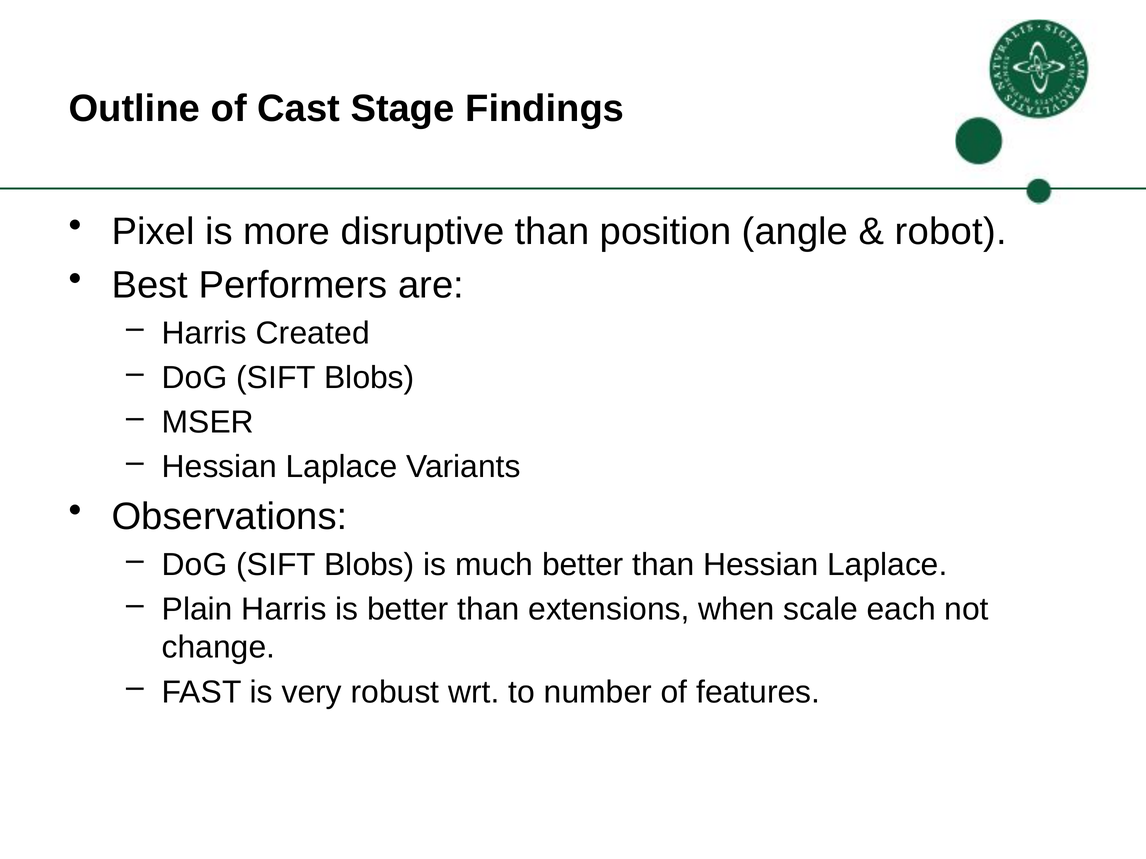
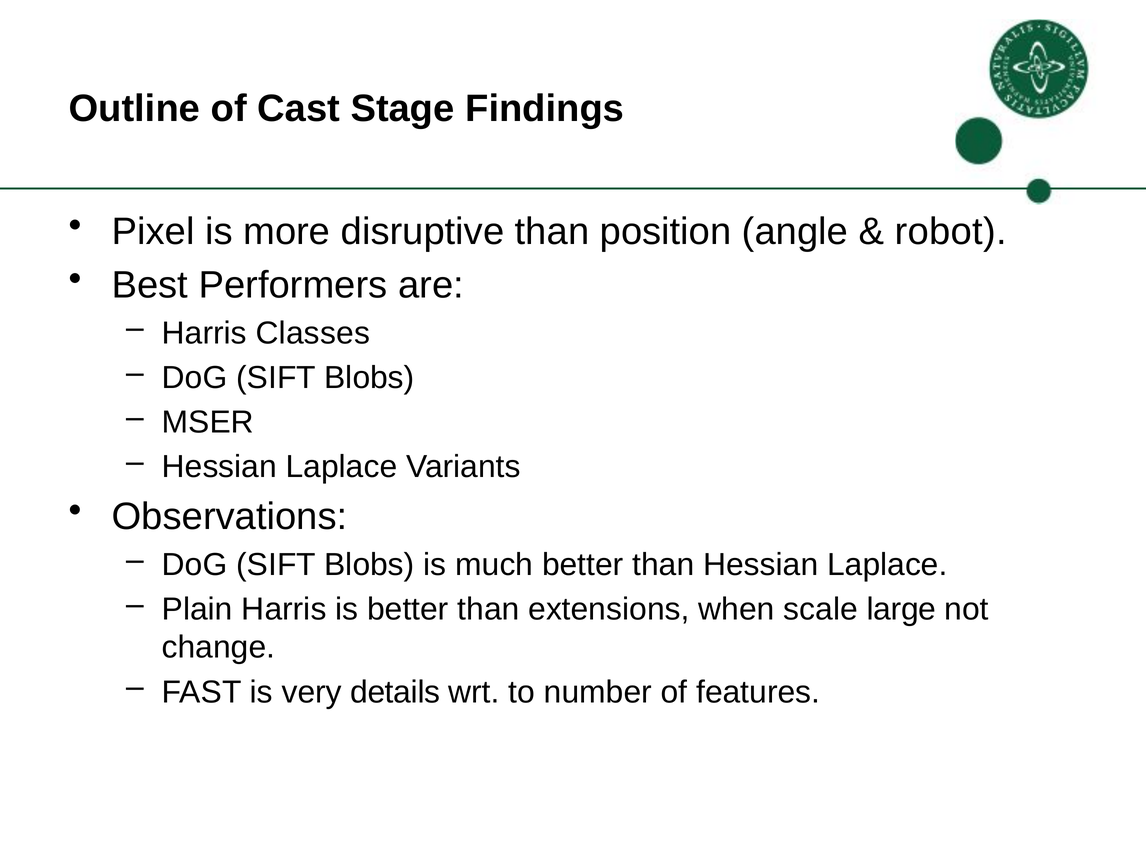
Created: Created -> Classes (313, 333)
each: each -> large (901, 610)
robust: robust -> details (395, 692)
